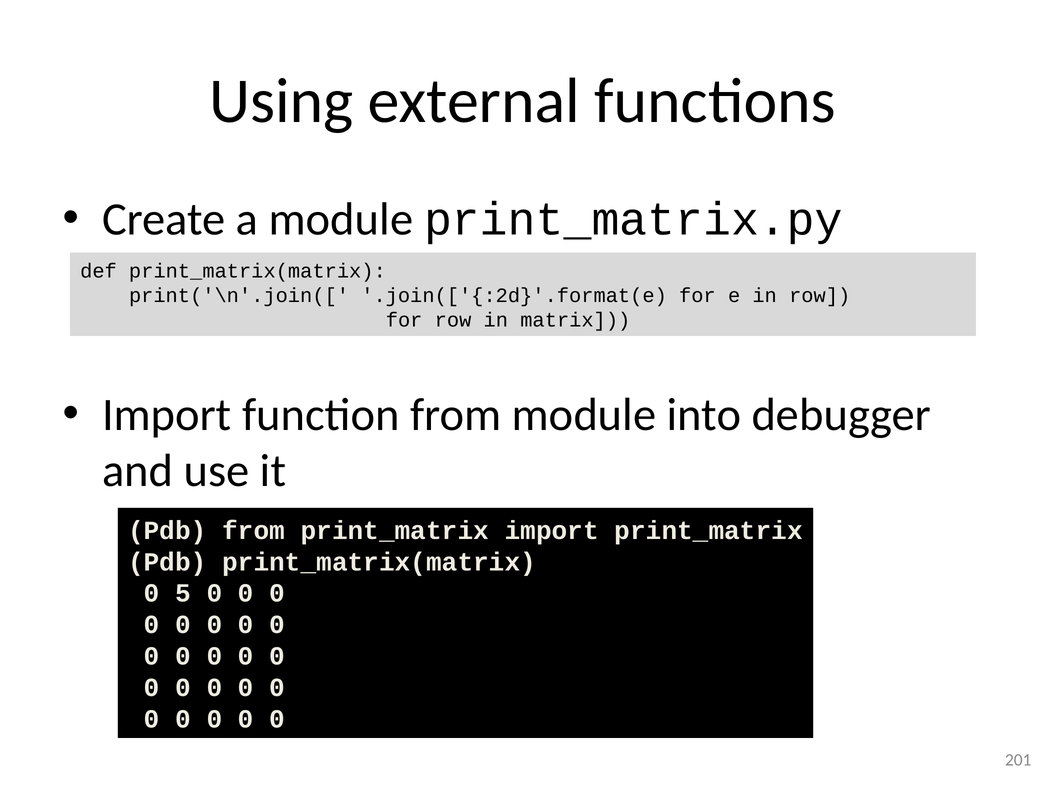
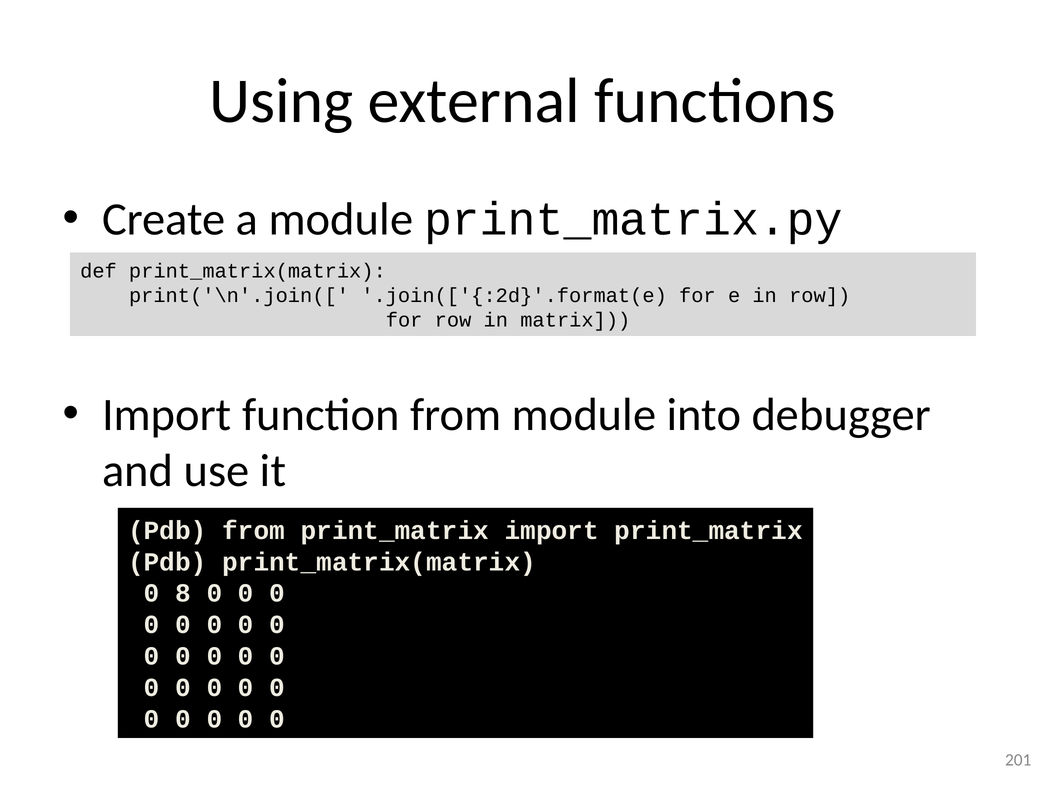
5: 5 -> 8 (183, 593)
